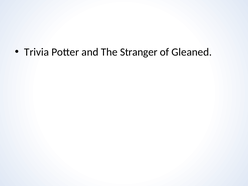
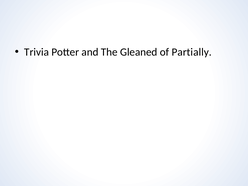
Stranger: Stranger -> Gleaned (139, 52)
Gleaned: Gleaned -> Partially (192, 52)
